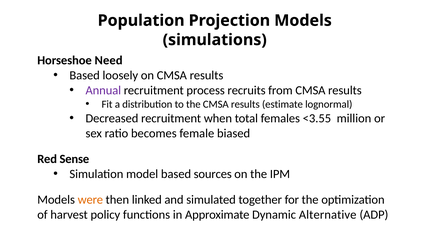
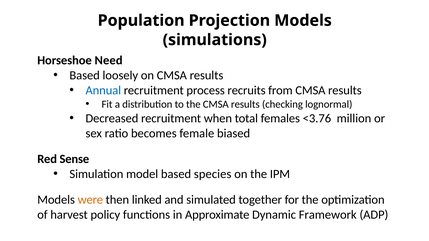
Annual colour: purple -> blue (103, 91)
estimate: estimate -> checking (282, 104)
<3.55: <3.55 -> <3.76 (317, 119)
sources: sources -> species (213, 174)
Alternative: Alternative -> Framework (328, 215)
